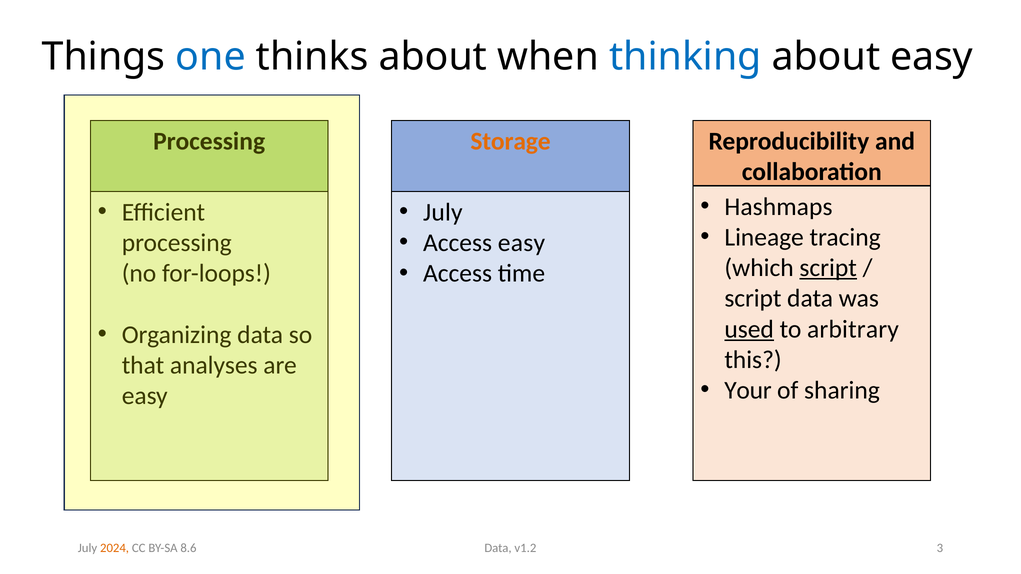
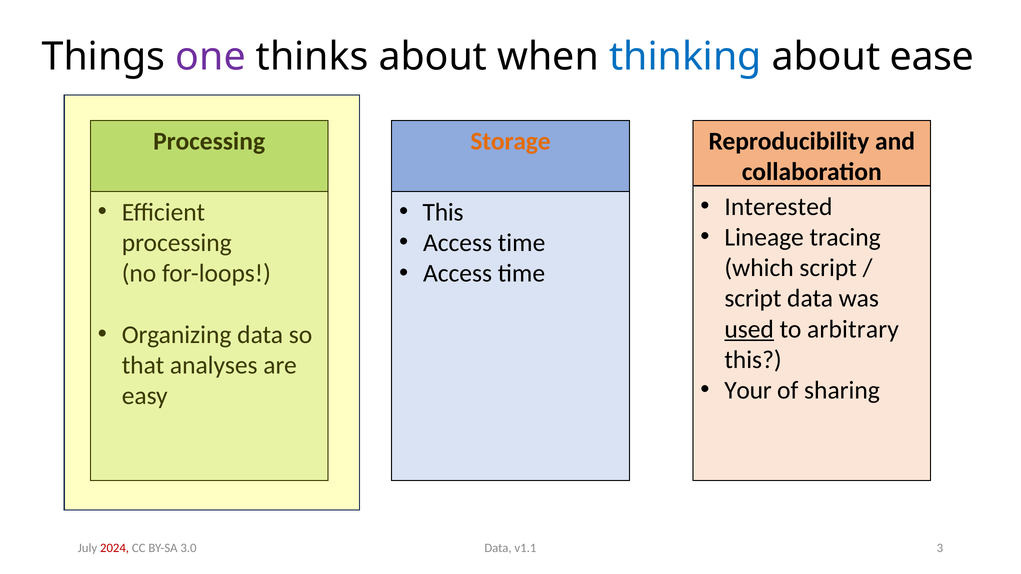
one colour: blue -> purple (211, 57)
about easy: easy -> ease (932, 57)
Hashmaps: Hashmaps -> Interested (778, 207)
July: July -> This (443, 212)
easy: easy -> time (522, 243)
script underline: present -> none (828, 268)
v1.2: v1.2 -> v1.1 (525, 548)
2024 colour: orange -> red (115, 548)
8.6: 8.6 -> 3.0 (188, 548)
